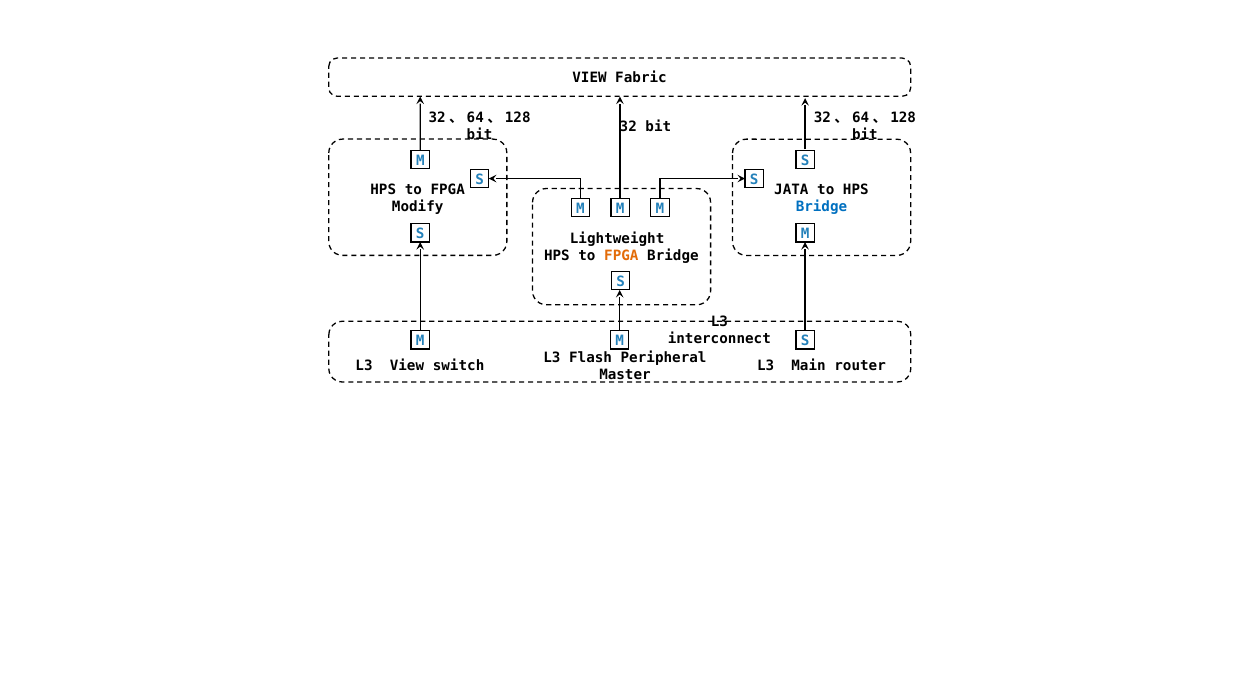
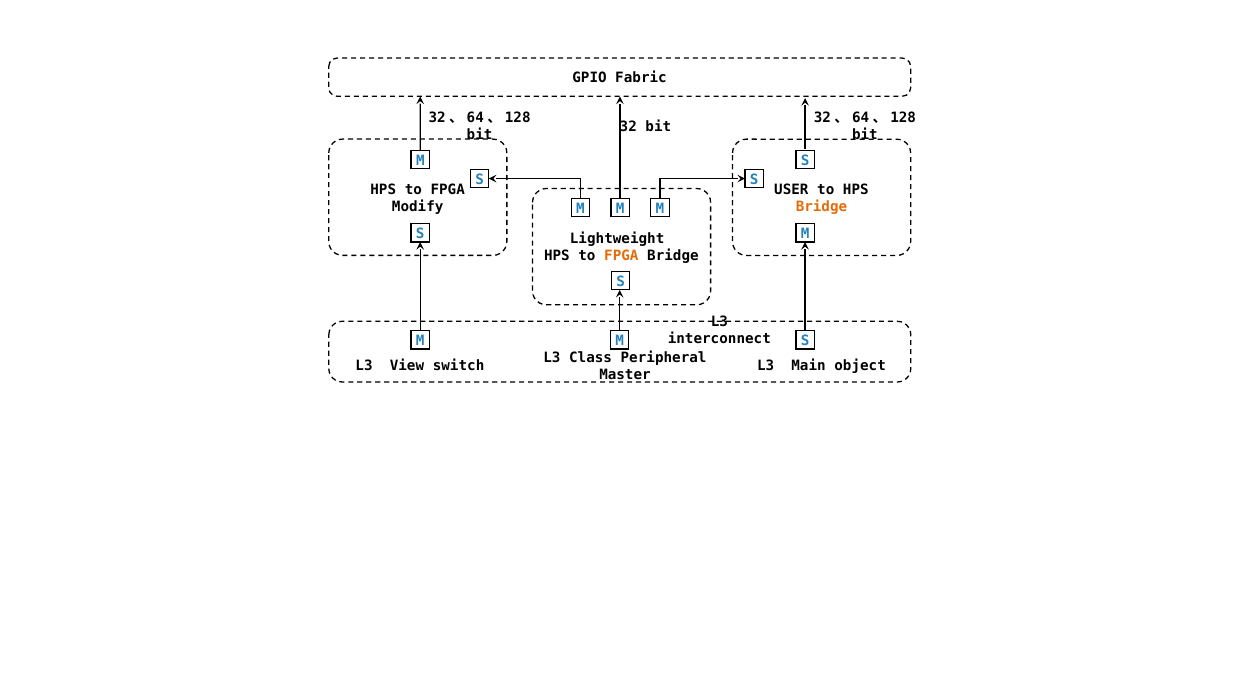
VIEW: VIEW -> GPIO (590, 78)
JATA: JATA -> USER (791, 190)
Bridge colour: blue -> orange (821, 207)
Flash: Flash -> Class (591, 358)
router: router -> object (860, 366)
